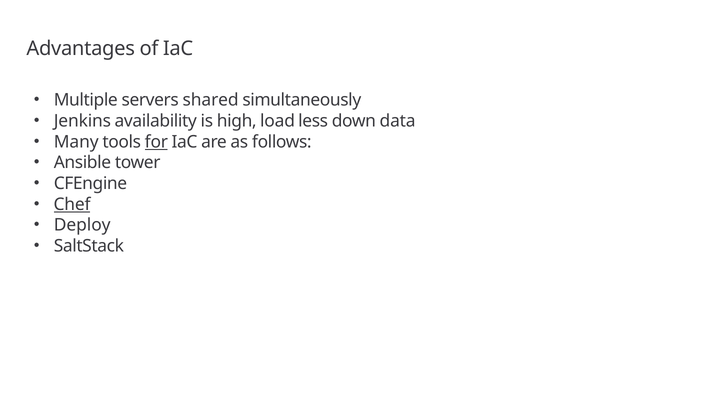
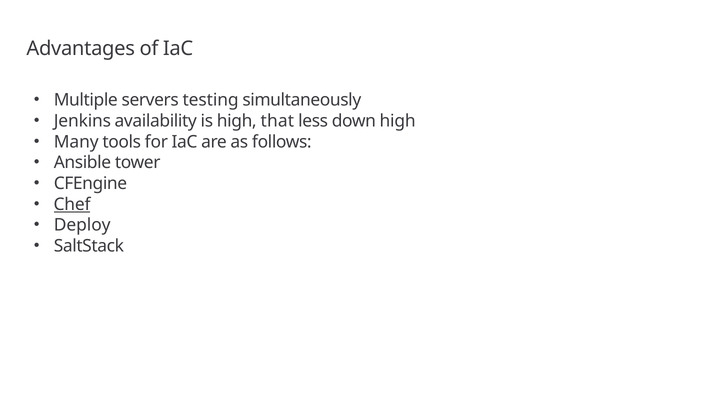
shared: shared -> testing (211, 100)
load: load -> that (277, 121)
down data: data -> high (398, 121)
for underline: present -> none (156, 142)
